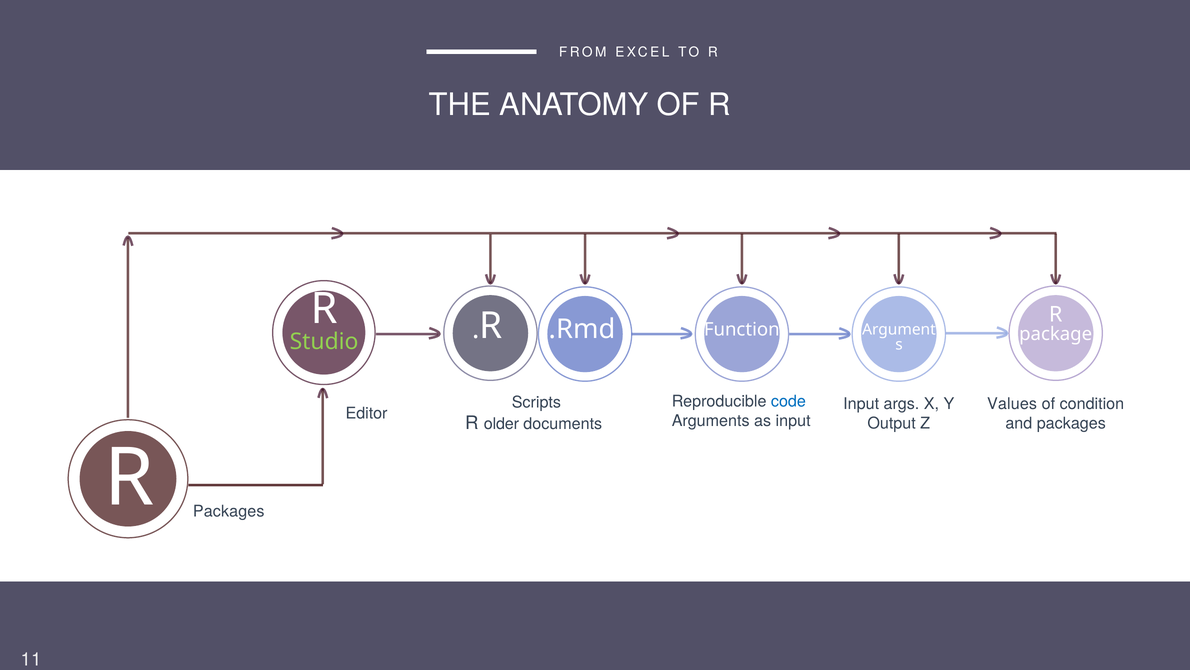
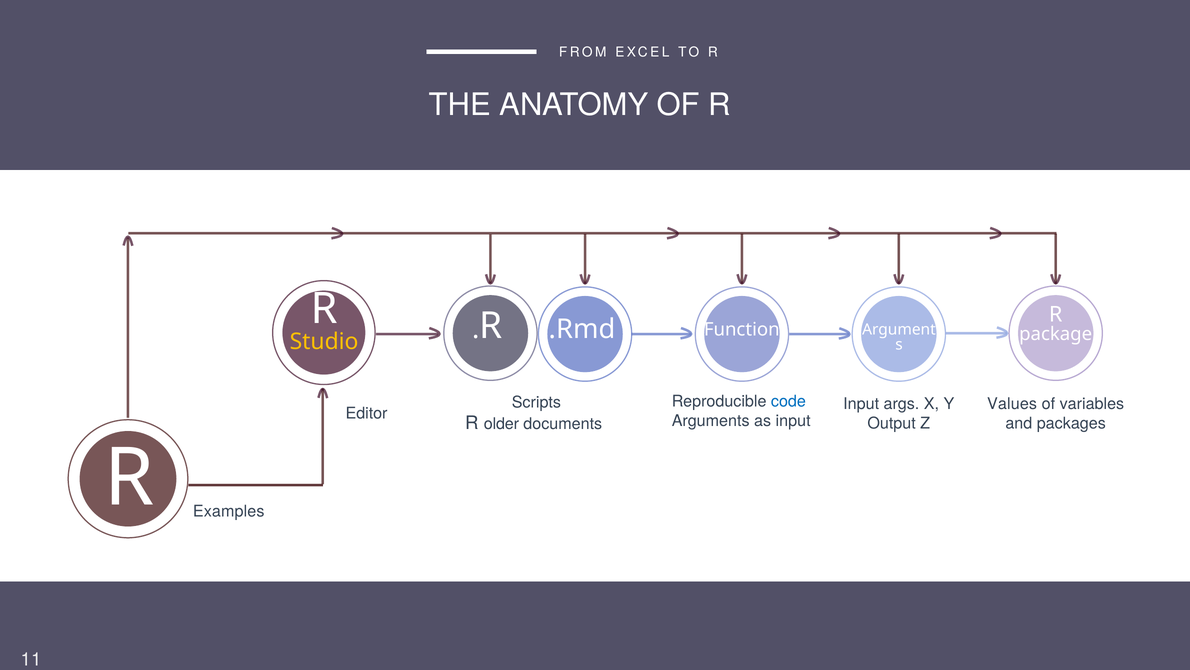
Studio colour: light green -> yellow (324, 341)
condition: condition -> variables (1092, 404)
Packages: Packages -> Examples (229, 511)
